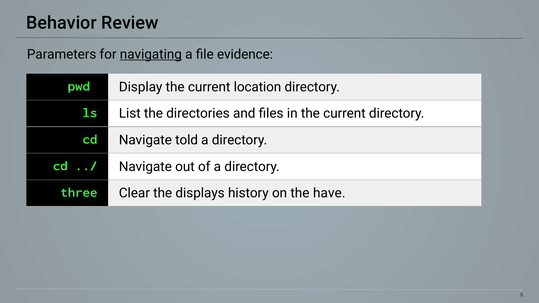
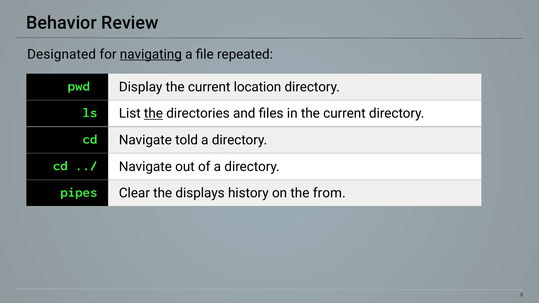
Parameters: Parameters -> Designated (62, 54)
evidence: evidence -> repeated (245, 54)
the underline: none -> present (153, 114)
three: three -> pipes (79, 192)
have: have -> from (329, 193)
